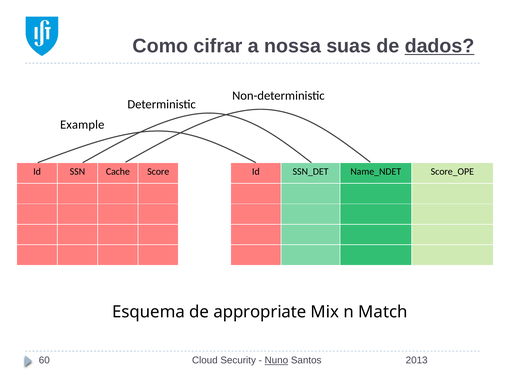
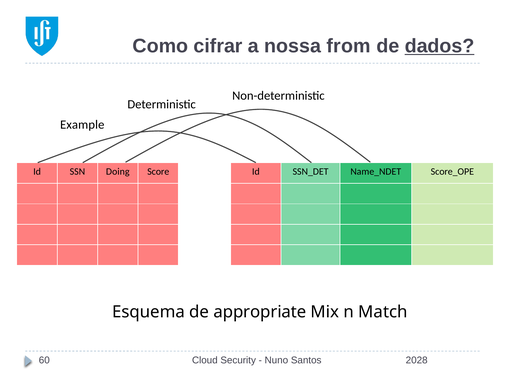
suas: suas -> from (349, 46)
Cache: Cache -> Doing (118, 171)
Nuno underline: present -> none (276, 360)
2013: 2013 -> 2028 (417, 360)
